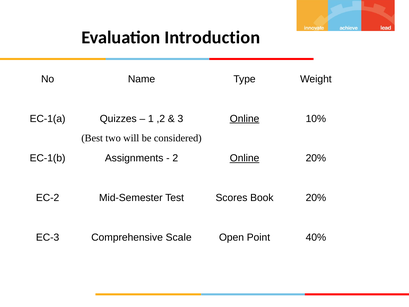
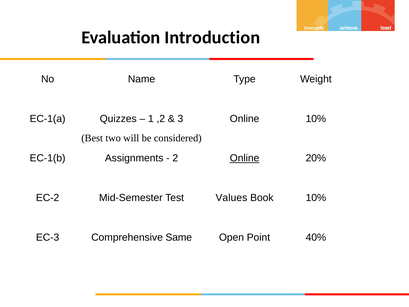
Online underline: present -> none (245, 119)
Scores: Scores -> Values (231, 198)
Book 20%: 20% -> 10% (316, 198)
Scale: Scale -> Same (179, 237)
